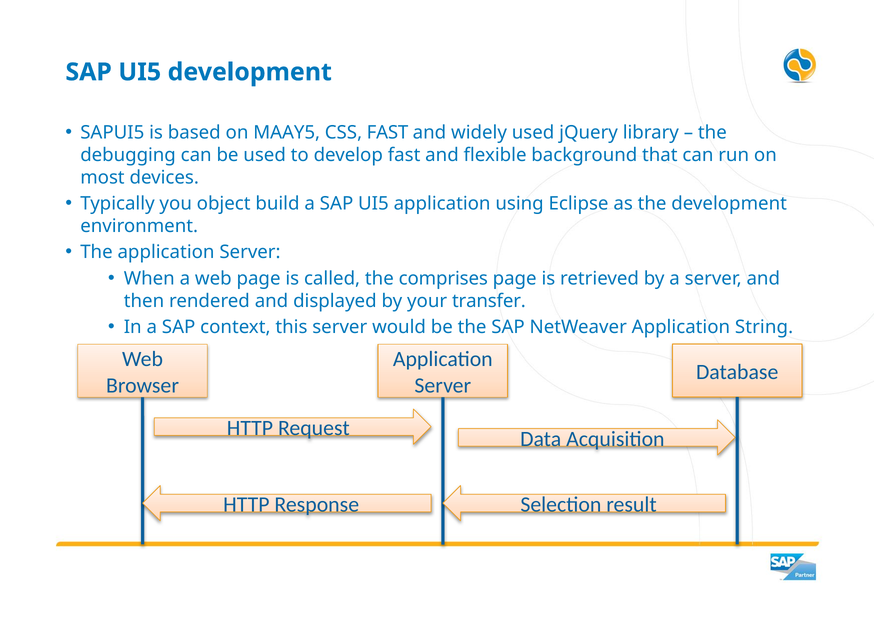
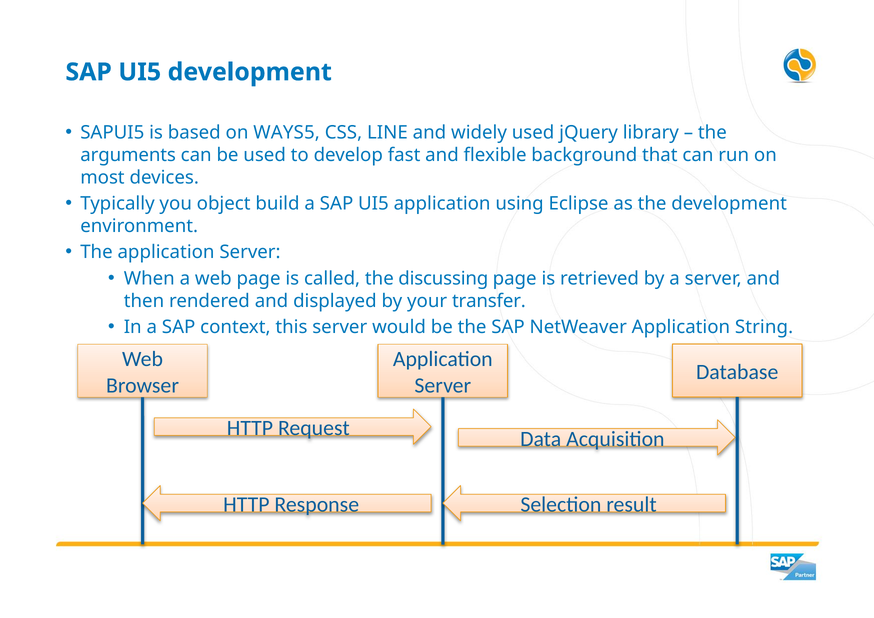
MAAY5: MAAY5 -> WAYS5 (287, 133)
CSS FAST: FAST -> LINE (387, 133)
debugging: debugging -> arguments (128, 155)
comprises: comprises -> discussing (443, 279)
